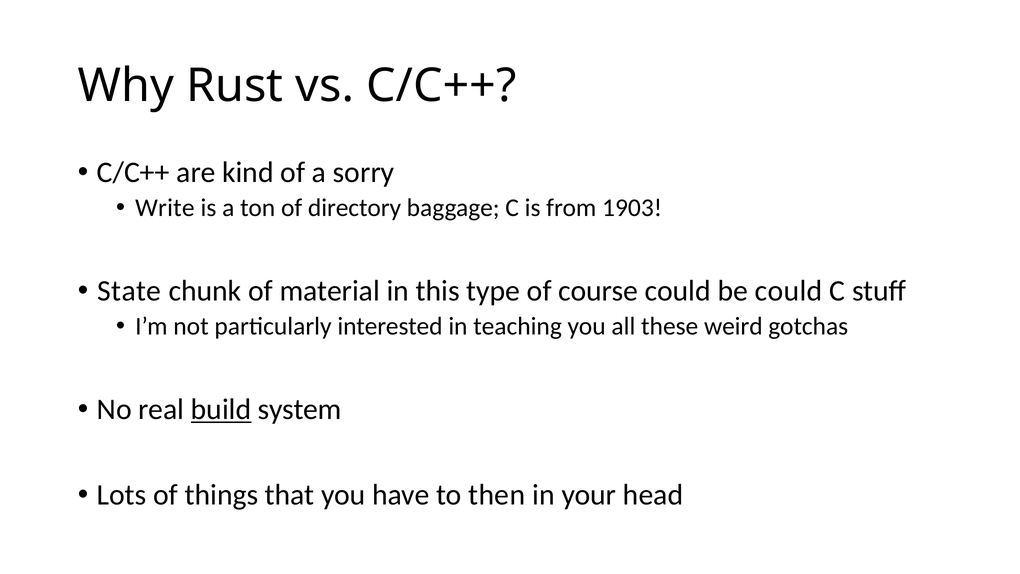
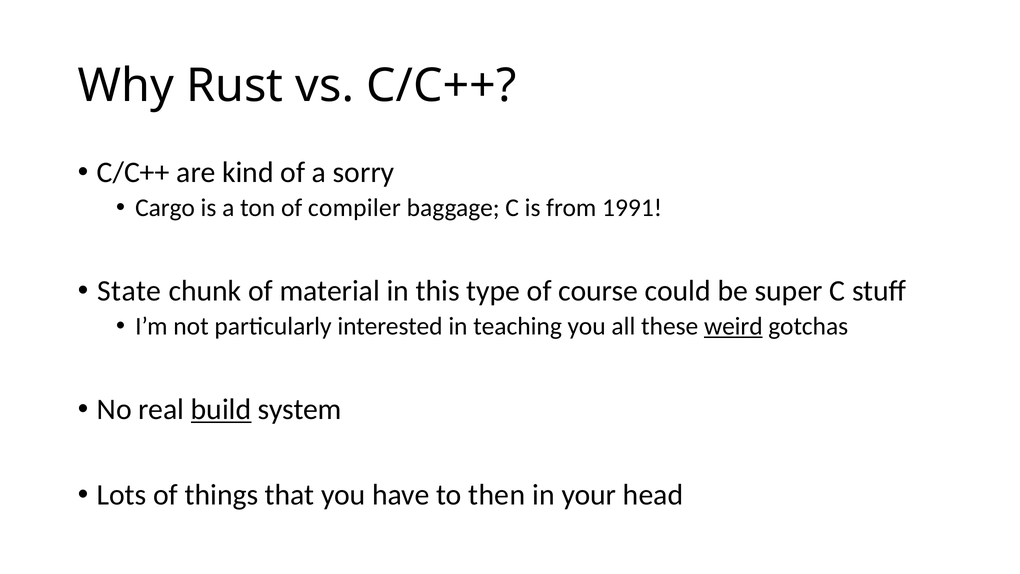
Write: Write -> Cargo (165, 208)
directory: directory -> compiler (354, 208)
1903: 1903 -> 1991 (632, 208)
be could: could -> super (789, 291)
weird underline: none -> present (733, 326)
